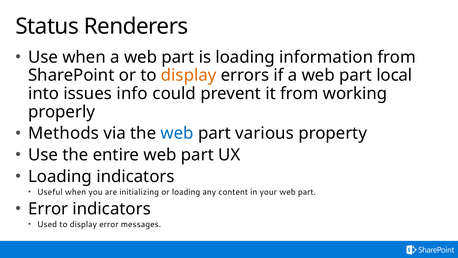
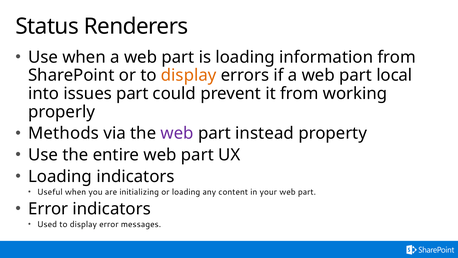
issues info: info -> part (132, 93)
web colour: blue -> purple (177, 133)
various: various -> instead (265, 133)
